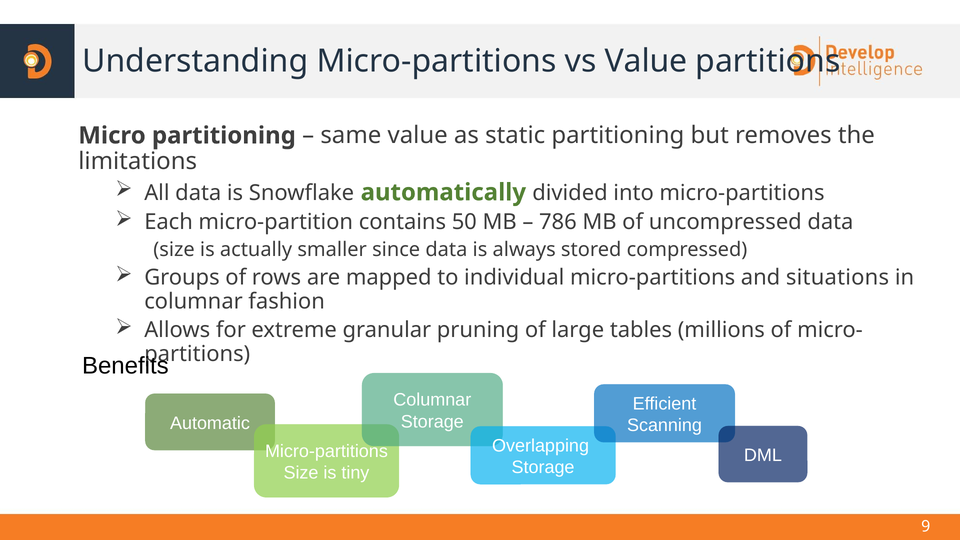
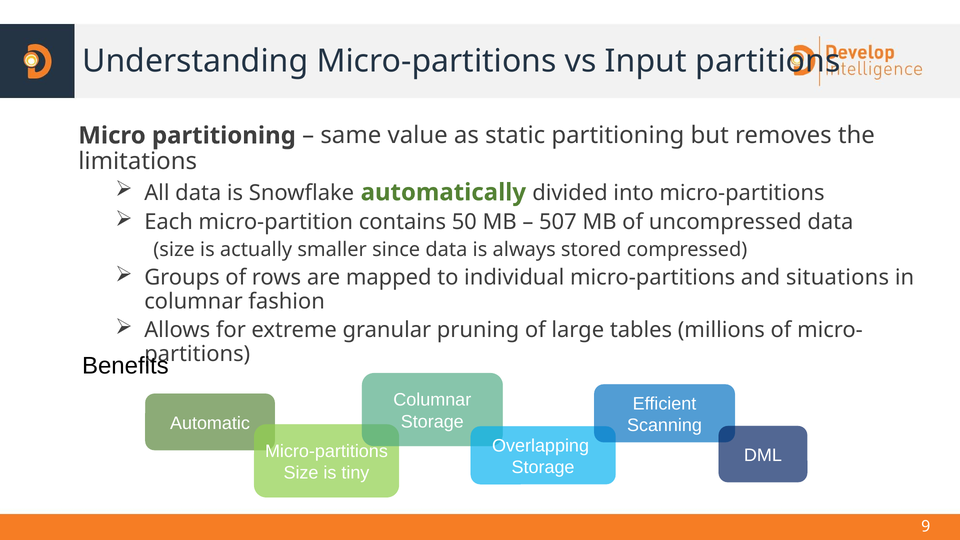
vs Value: Value -> Input (646, 61)
786: 786 -> 507 (558, 222)
